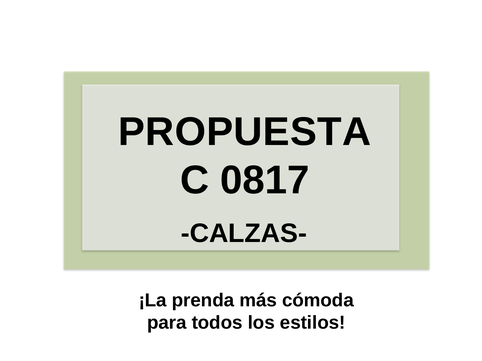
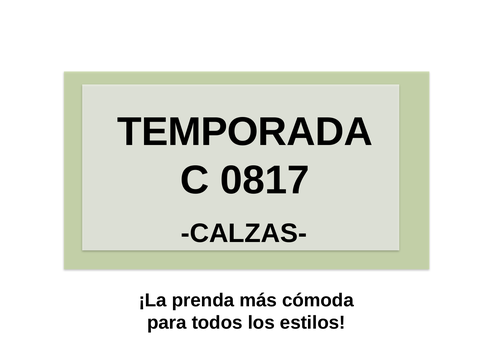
PROPUESTA: PROPUESTA -> TEMPORADA (245, 132)
